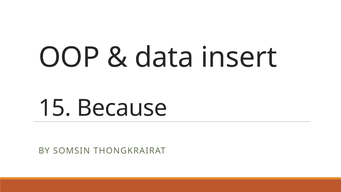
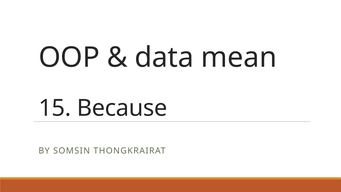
insert: insert -> mean (239, 57)
